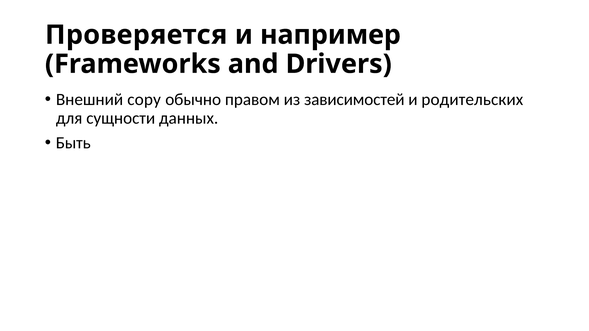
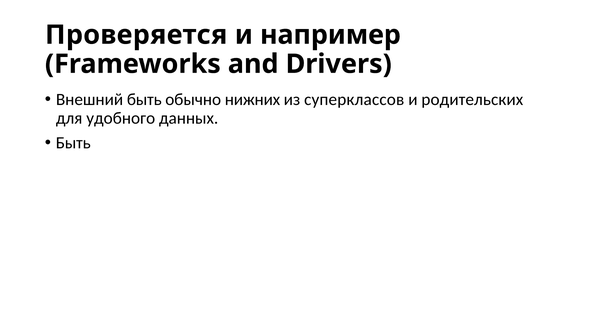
Внешний copy: copy -> быть (144, 100)
правом: правом -> нижних (252, 100)
зависимостей: зависимостей -> суперклассов (354, 100)
сущности: сущности -> удобного (121, 118)
